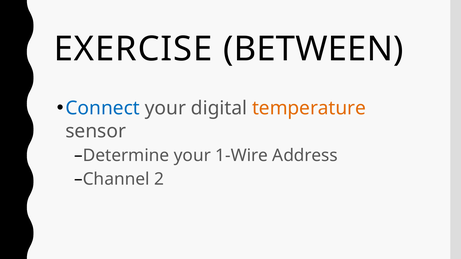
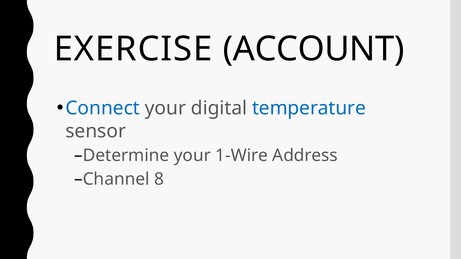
BETWEEN: BETWEEN -> ACCOUNT (314, 49)
temperature colour: orange -> blue (309, 108)
2: 2 -> 8 (159, 179)
